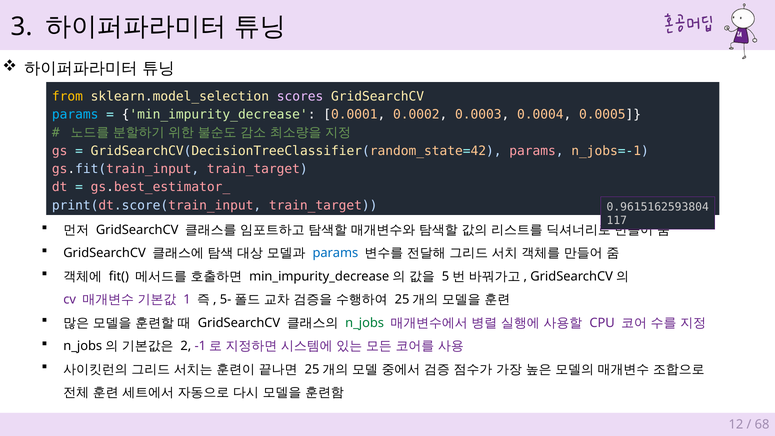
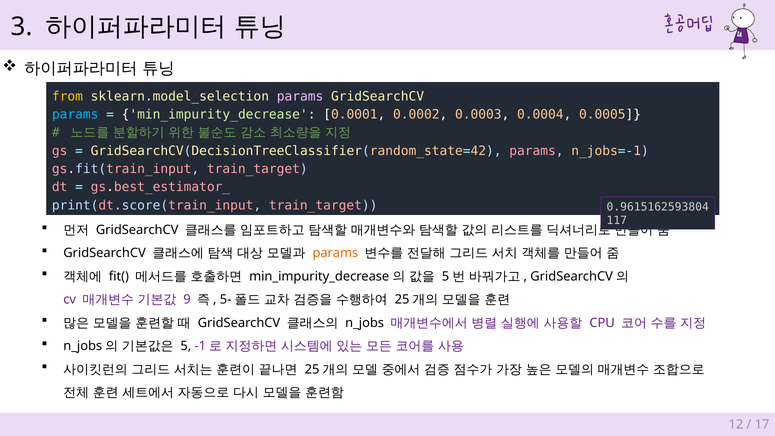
sklearn.model_selection scores: scores -> params (300, 96)
params colour: blue -> orange (335, 253)
1: 1 -> 9 (187, 300)
n_jobs colour: green -> black (365, 323)
2: 2 -> 5 (186, 346)
68: 68 -> 17 (762, 424)
